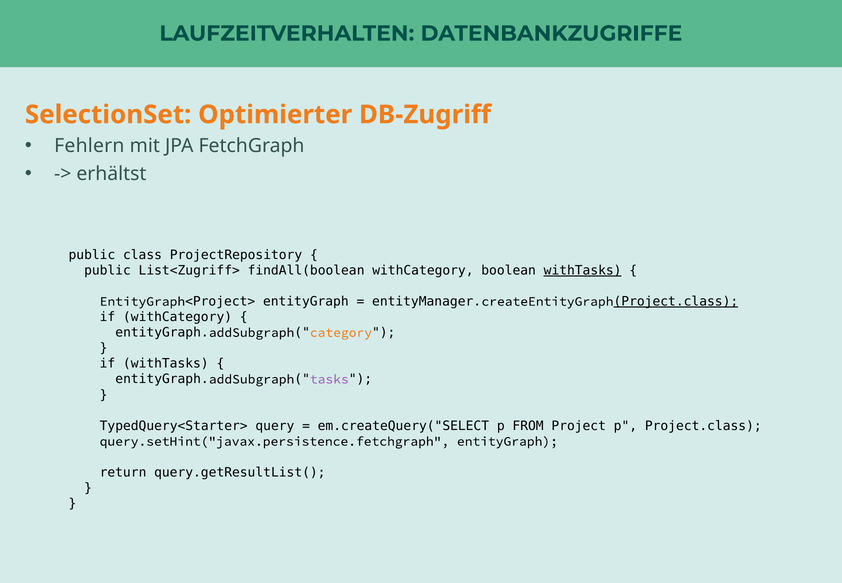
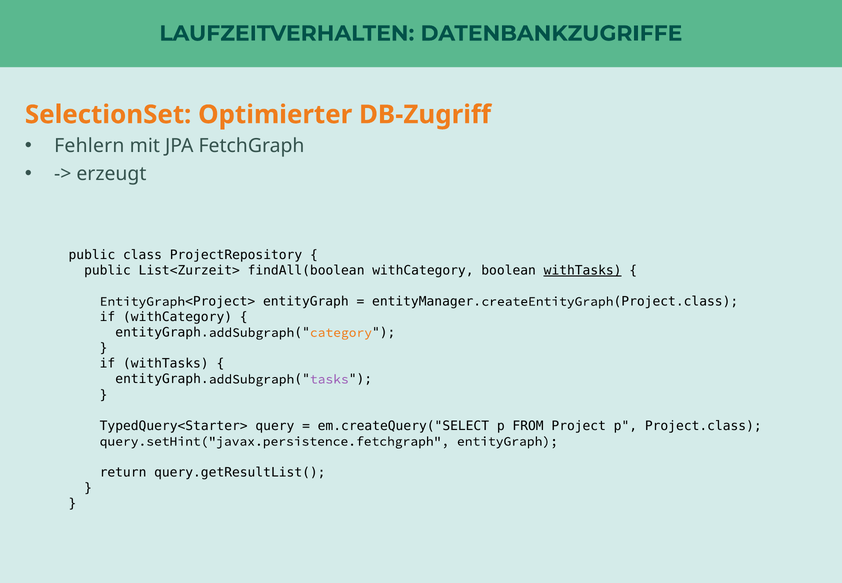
erhältst: erhältst -> erzeugt (111, 174)
List<Zugriff>: List<Zugriff> -> List<Zurzeit> (189, 270)
Project.class underline: present -> none (676, 301)
